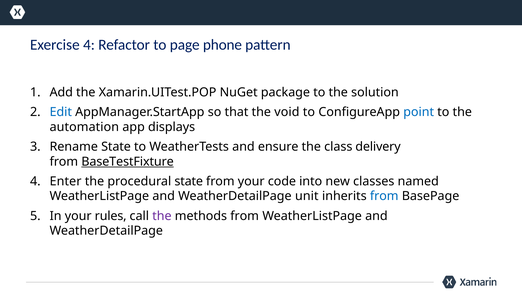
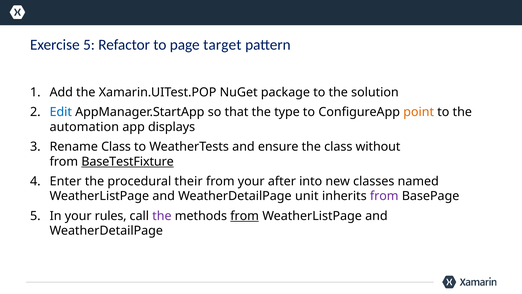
Exercise 4: 4 -> 5 (89, 45)
phone: phone -> target (222, 45)
void: void -> type (287, 112)
point colour: blue -> orange (419, 112)
Rename State: State -> Class (116, 147)
delivery: delivery -> without (378, 147)
procedural state: state -> their (189, 181)
code: code -> after (282, 181)
from colour: blue -> purple (384, 196)
from underline: none -> present (245, 216)
